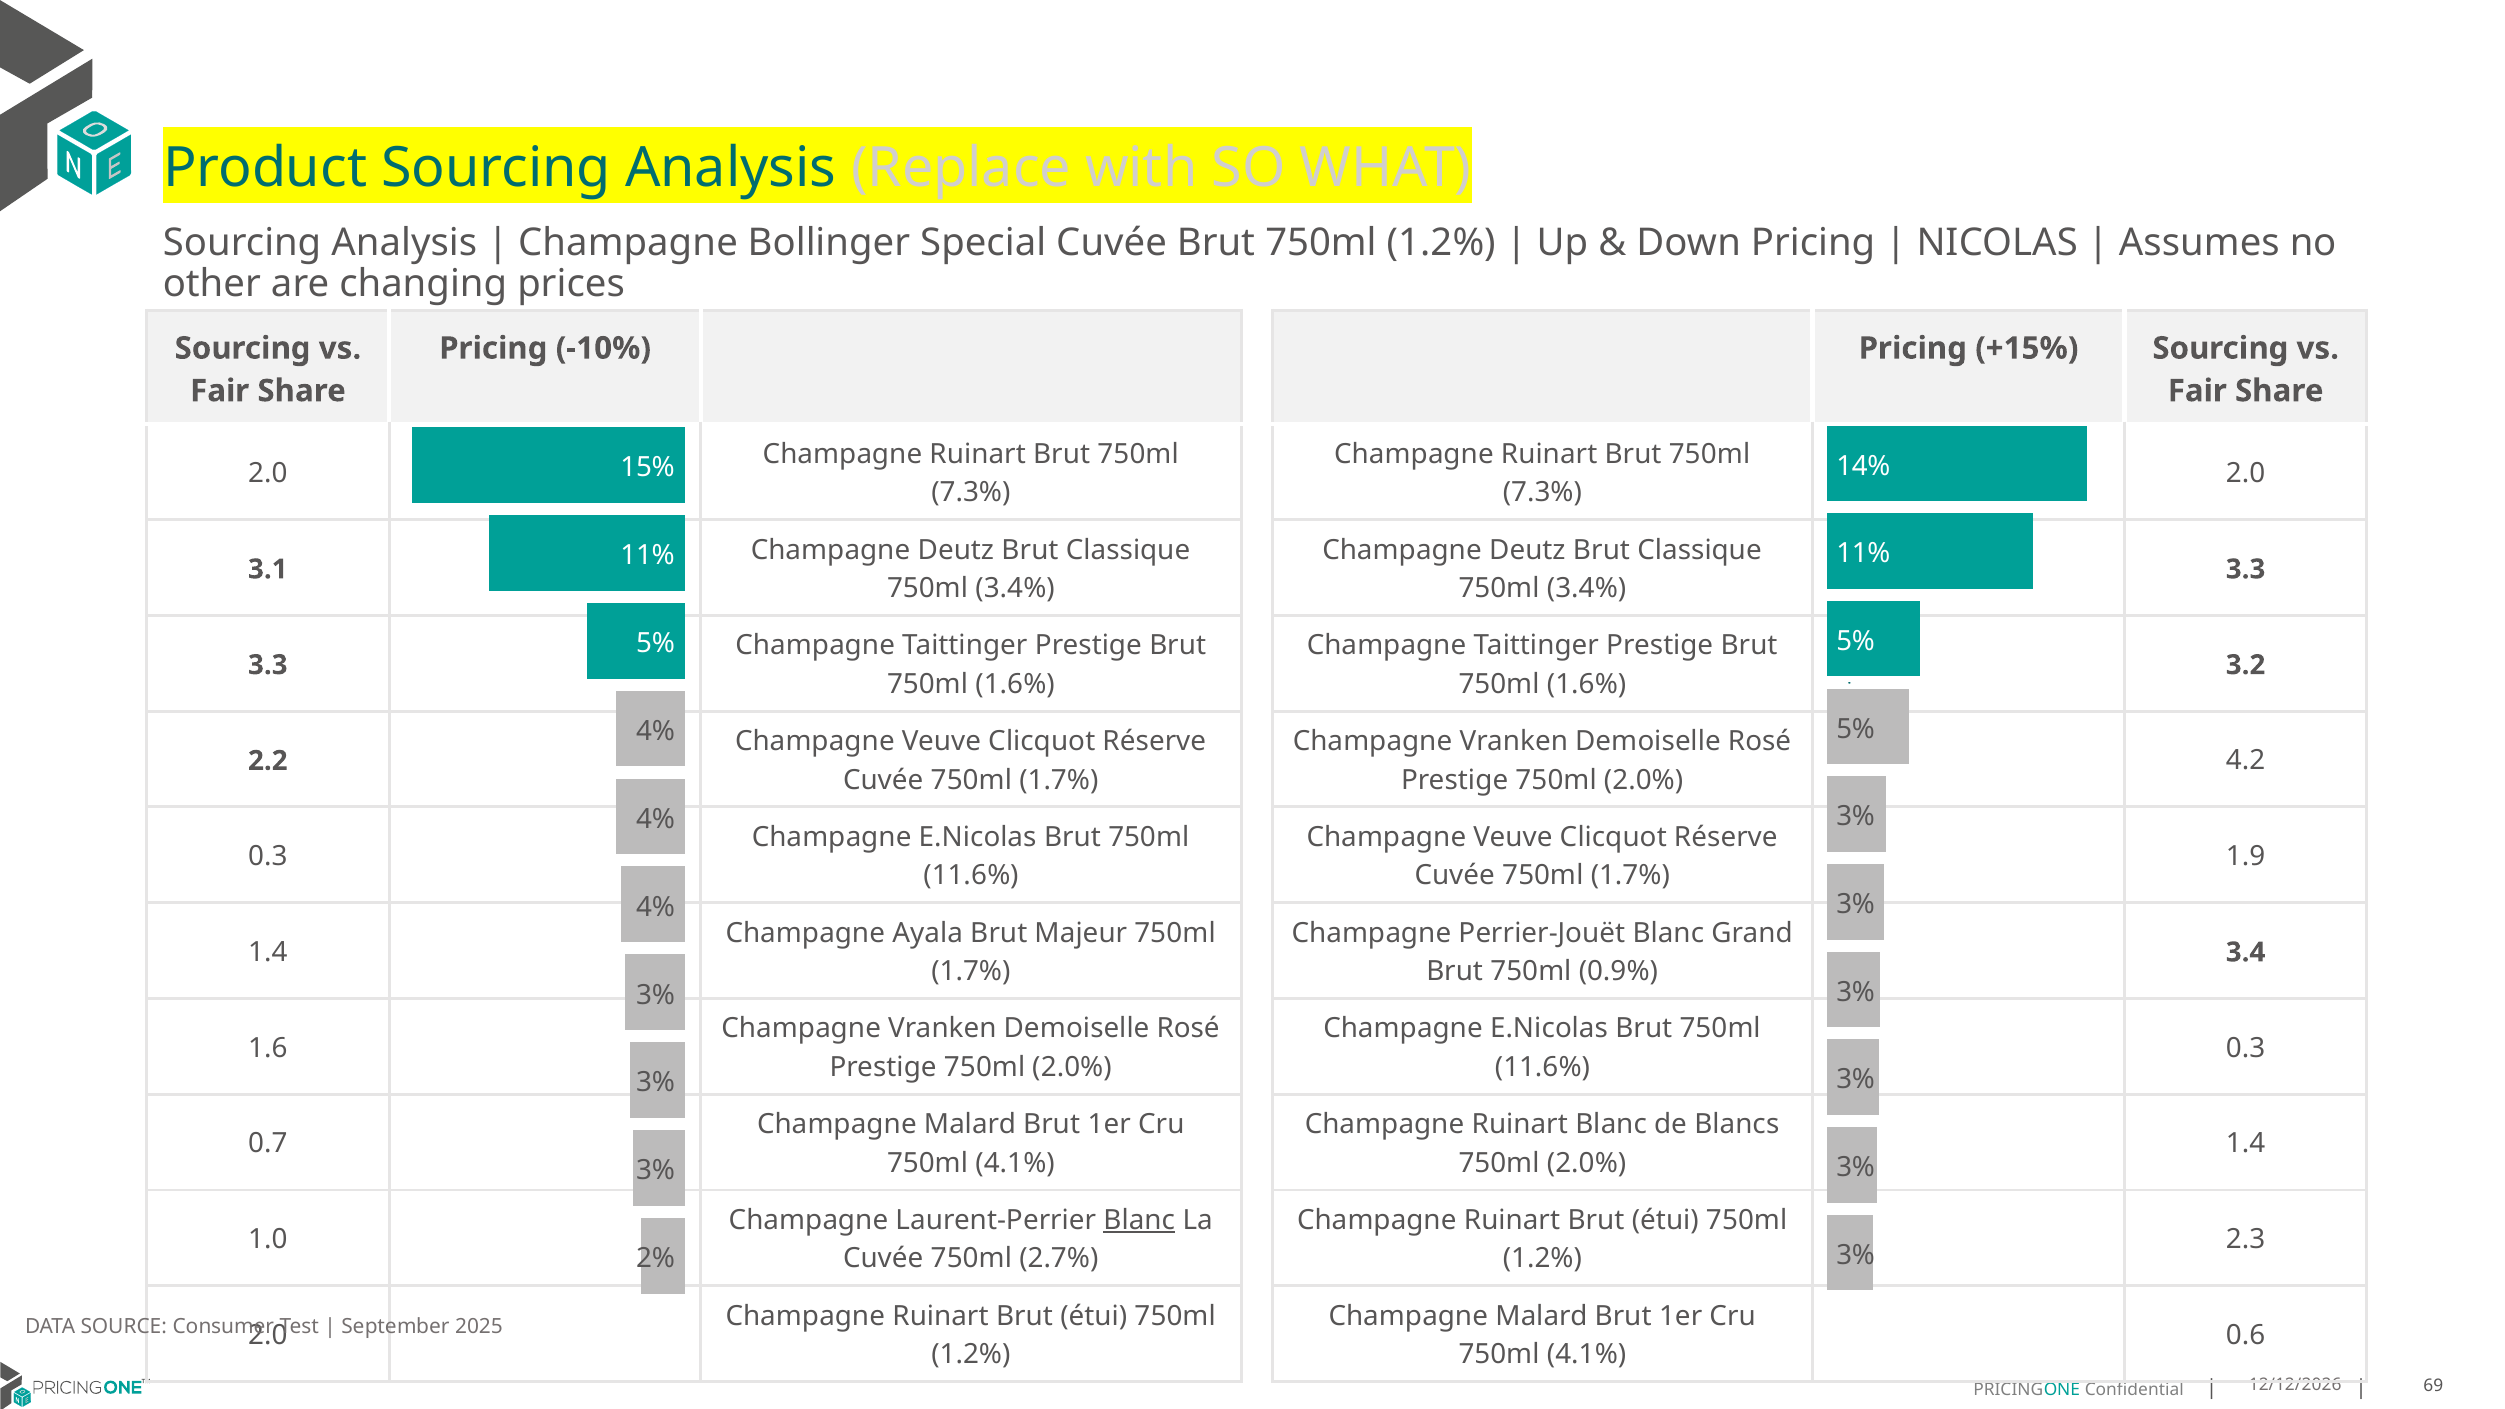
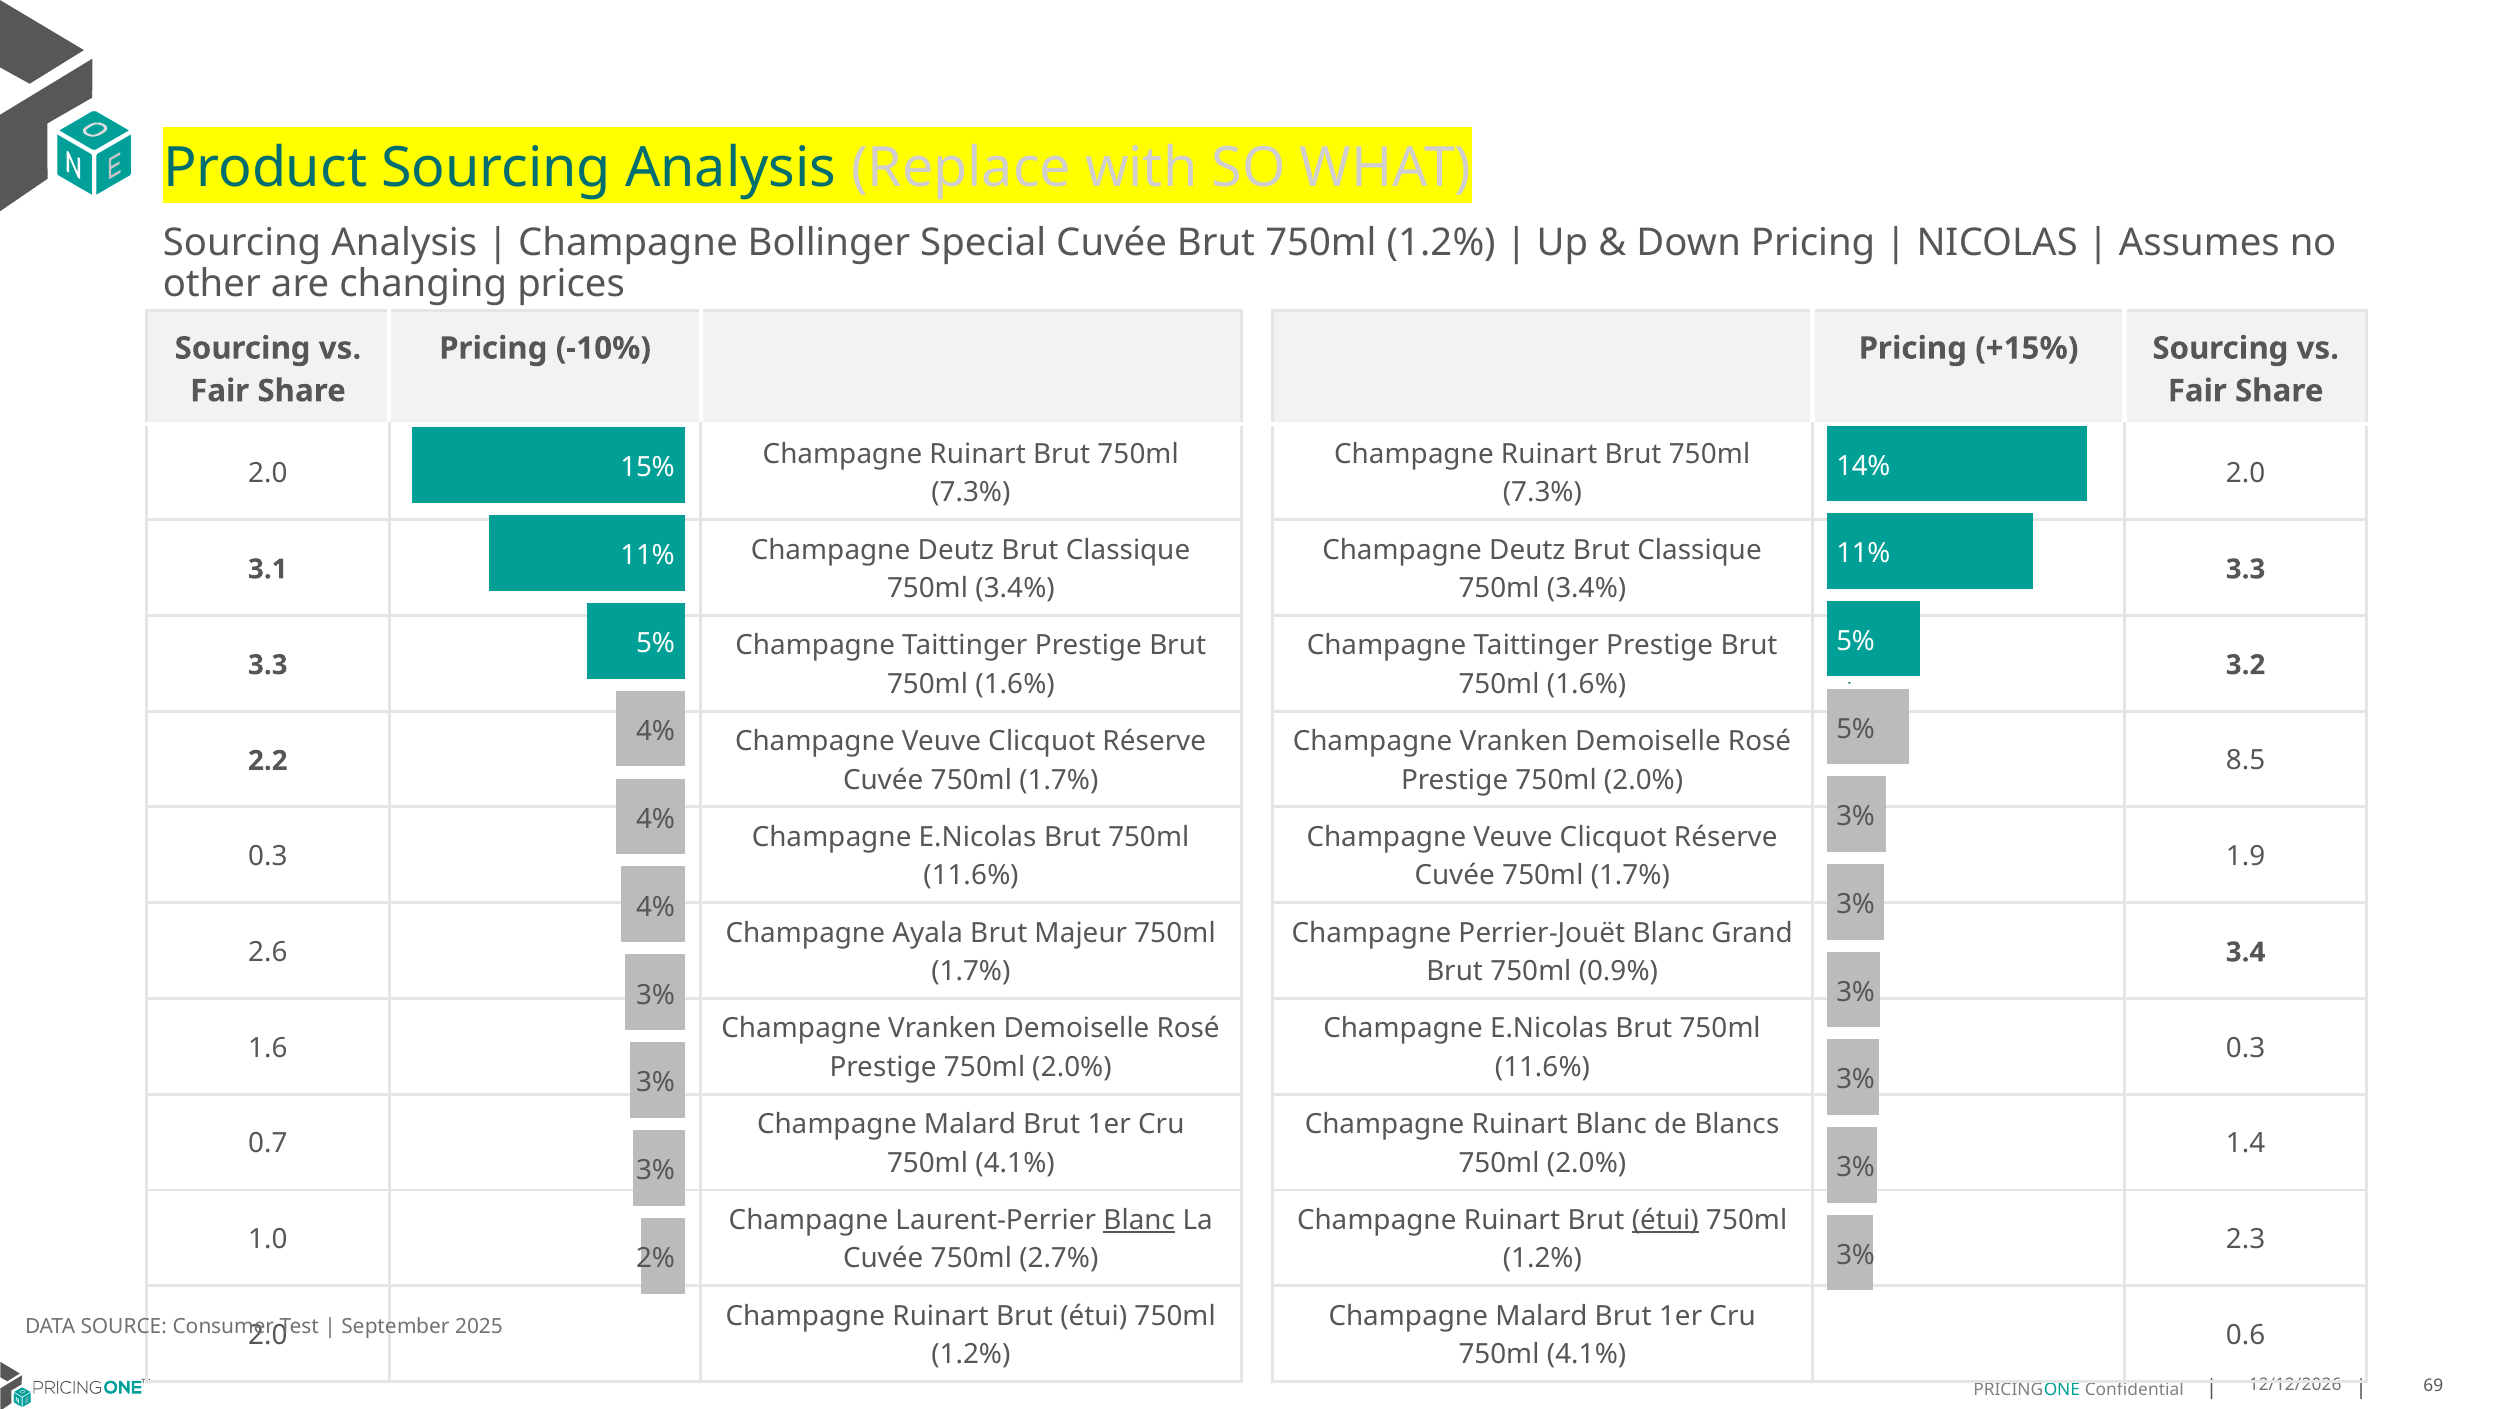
4.2: 4.2 -> 8.5 (2246, 761)
1.4: 1.4 -> 2.6 (268, 952)
étui underline: none -> present (1665, 1220)
